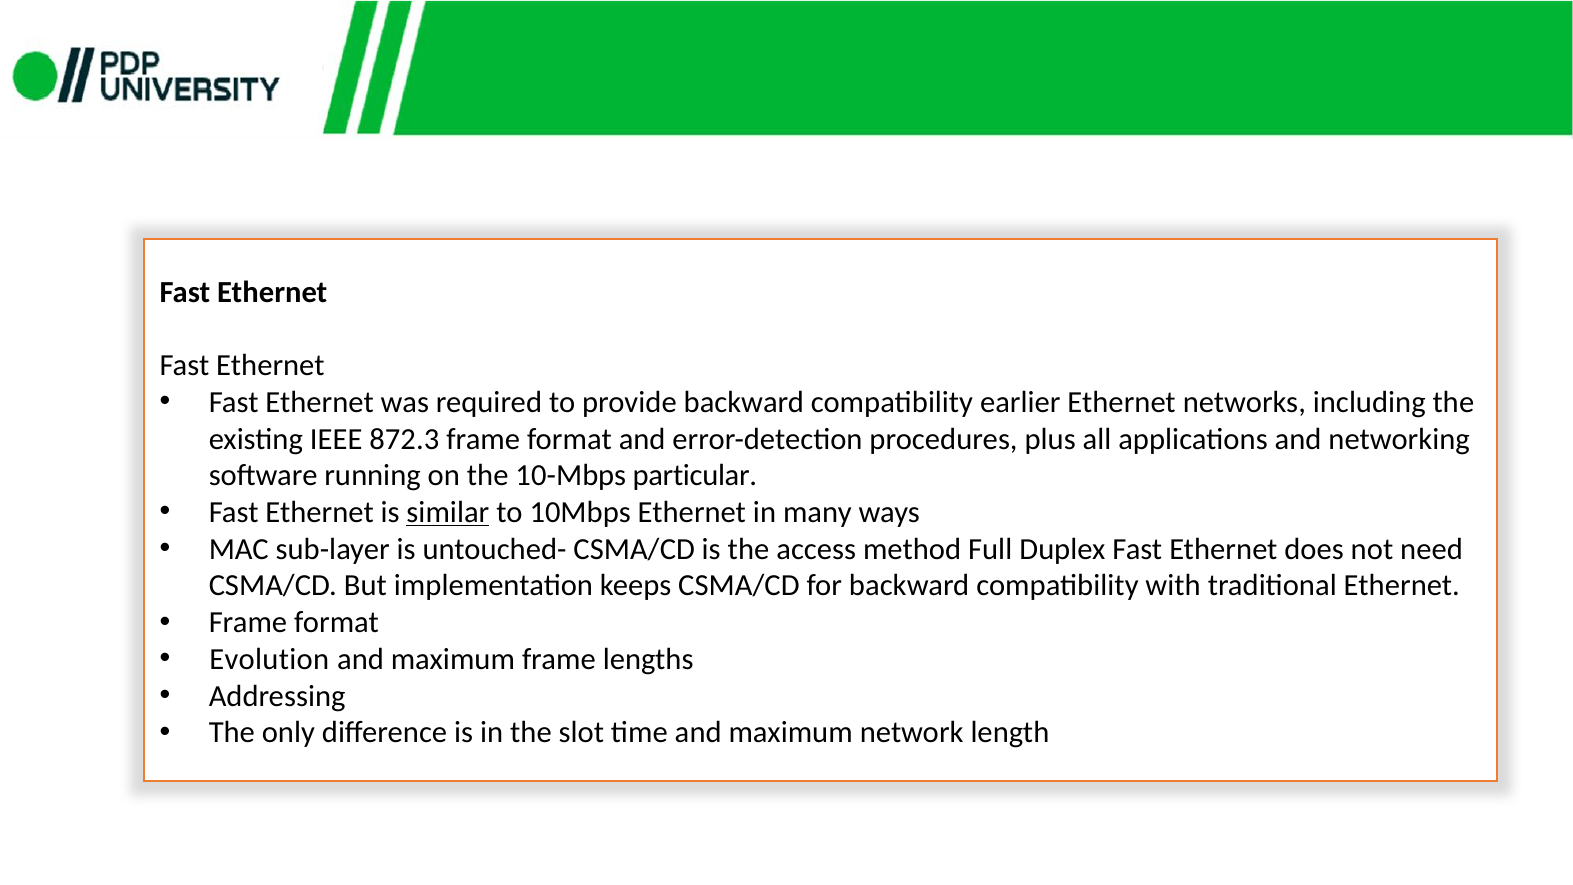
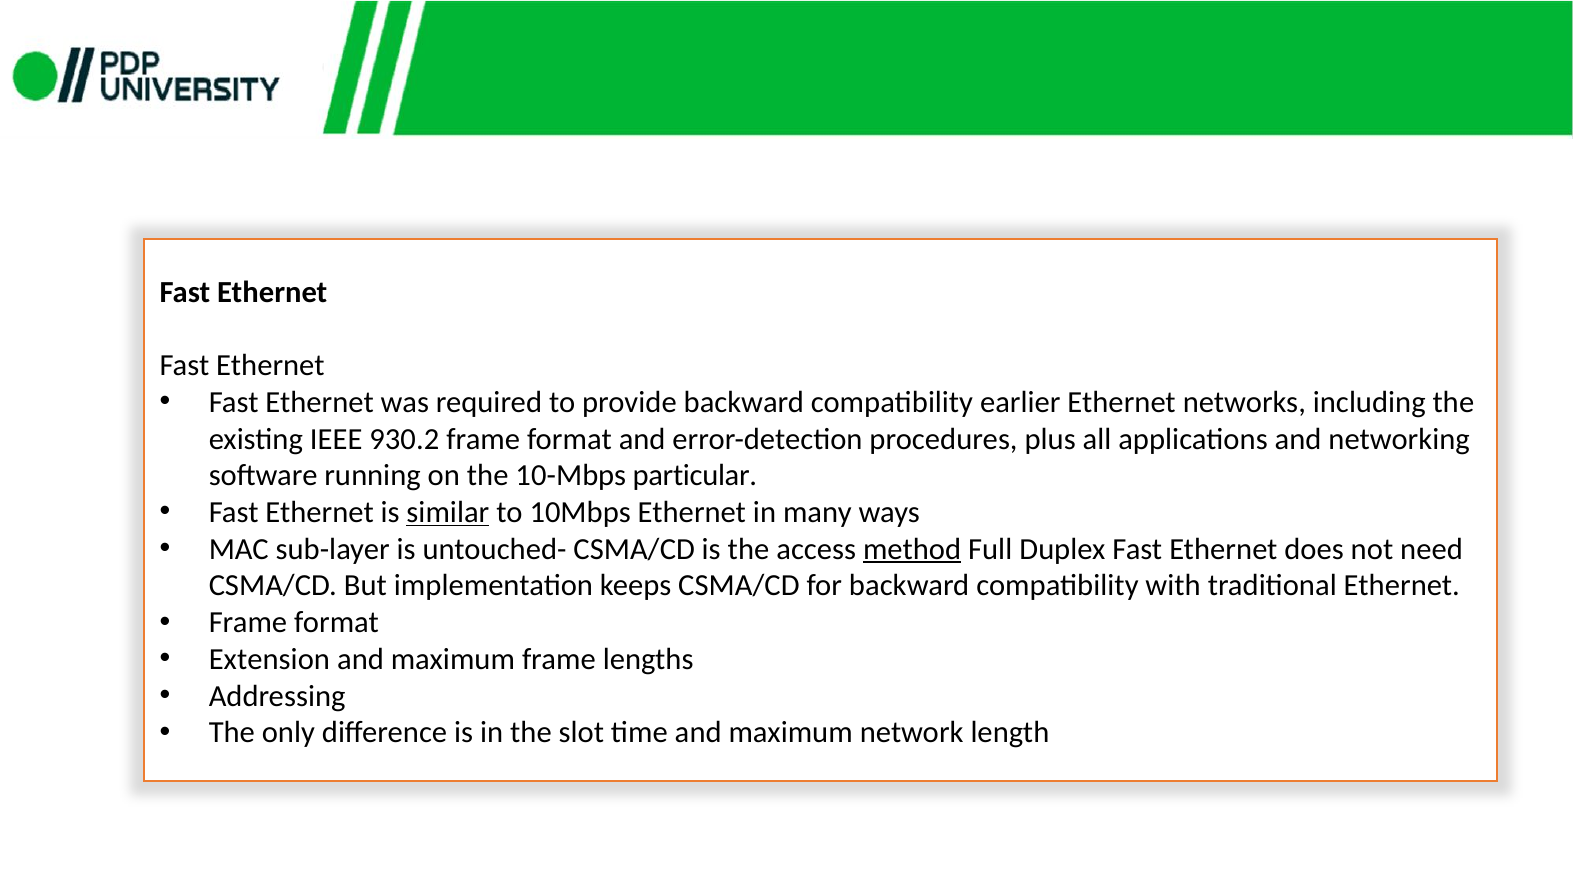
872.3: 872.3 -> 930.2 (404, 439)
method underline: none -> present (912, 549)
Evolution: Evolution -> Extension (269, 659)
